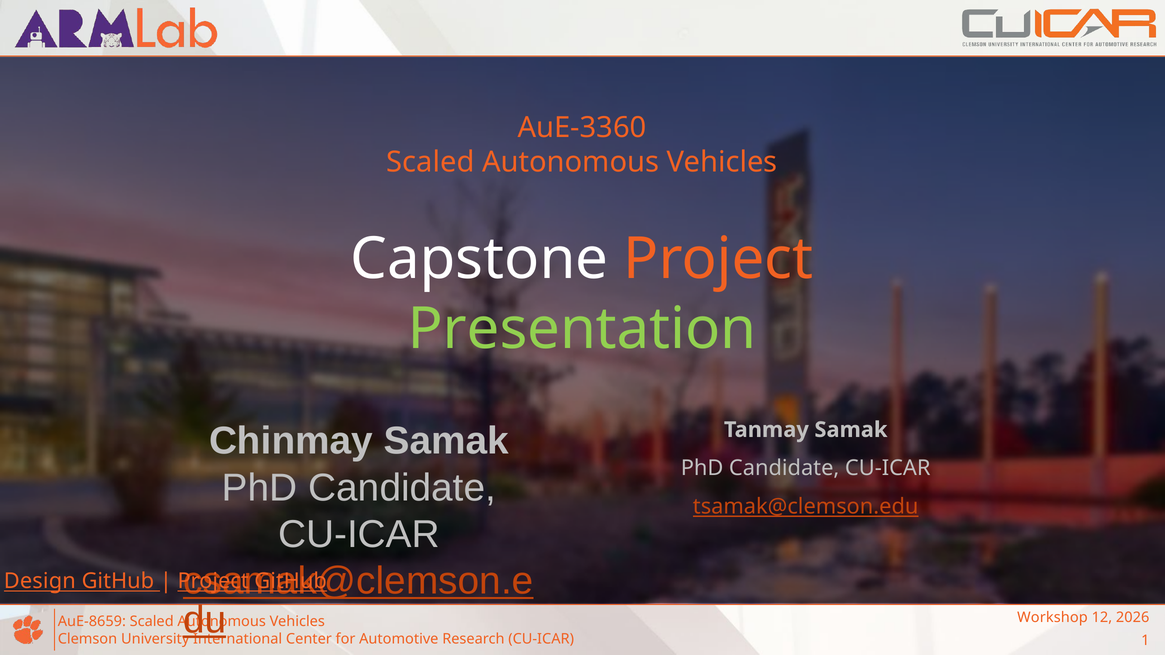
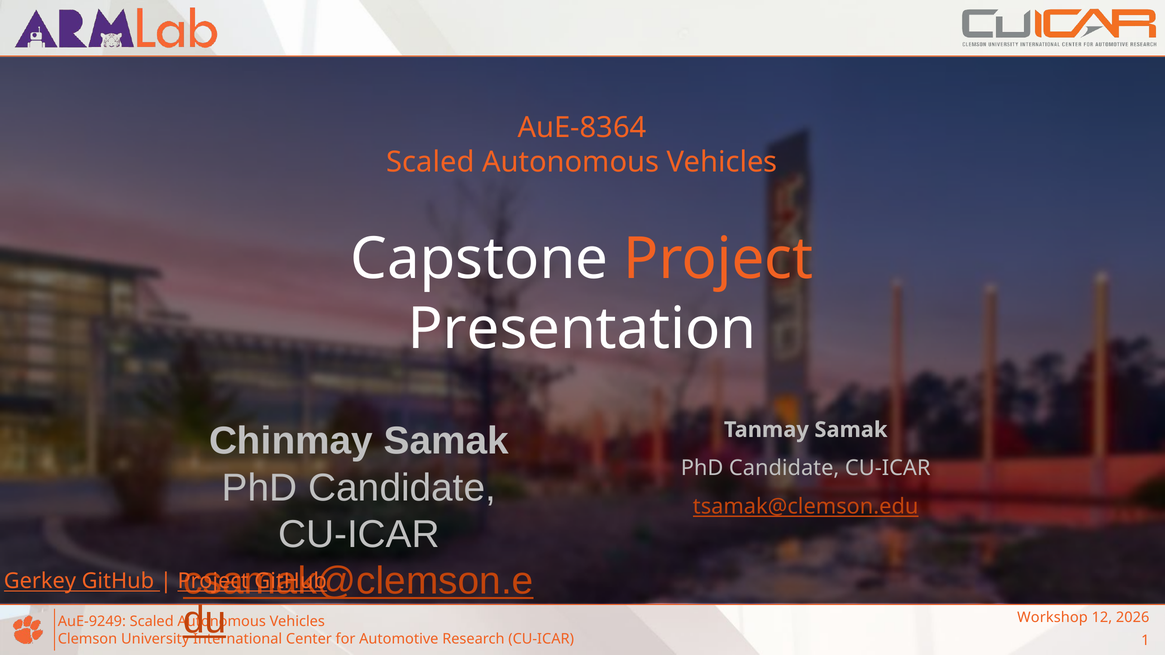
AuE-3360: AuE-3360 -> AuE-8364 (582, 127)
Presentation colour: light green -> white (582, 329)
Design: Design -> Gerkey (40, 582)
AuE-8659: AuE-8659 -> AuE-9249 (92, 622)
